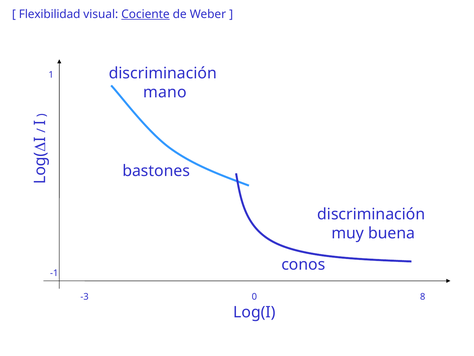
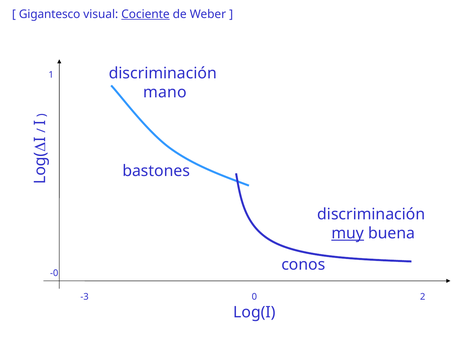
Flexibilidad: Flexibilidad -> Gigantesco (50, 14)
muy underline: none -> present (348, 233)
-1: -1 -> -0 (54, 273)
8: 8 -> 2 (423, 296)
